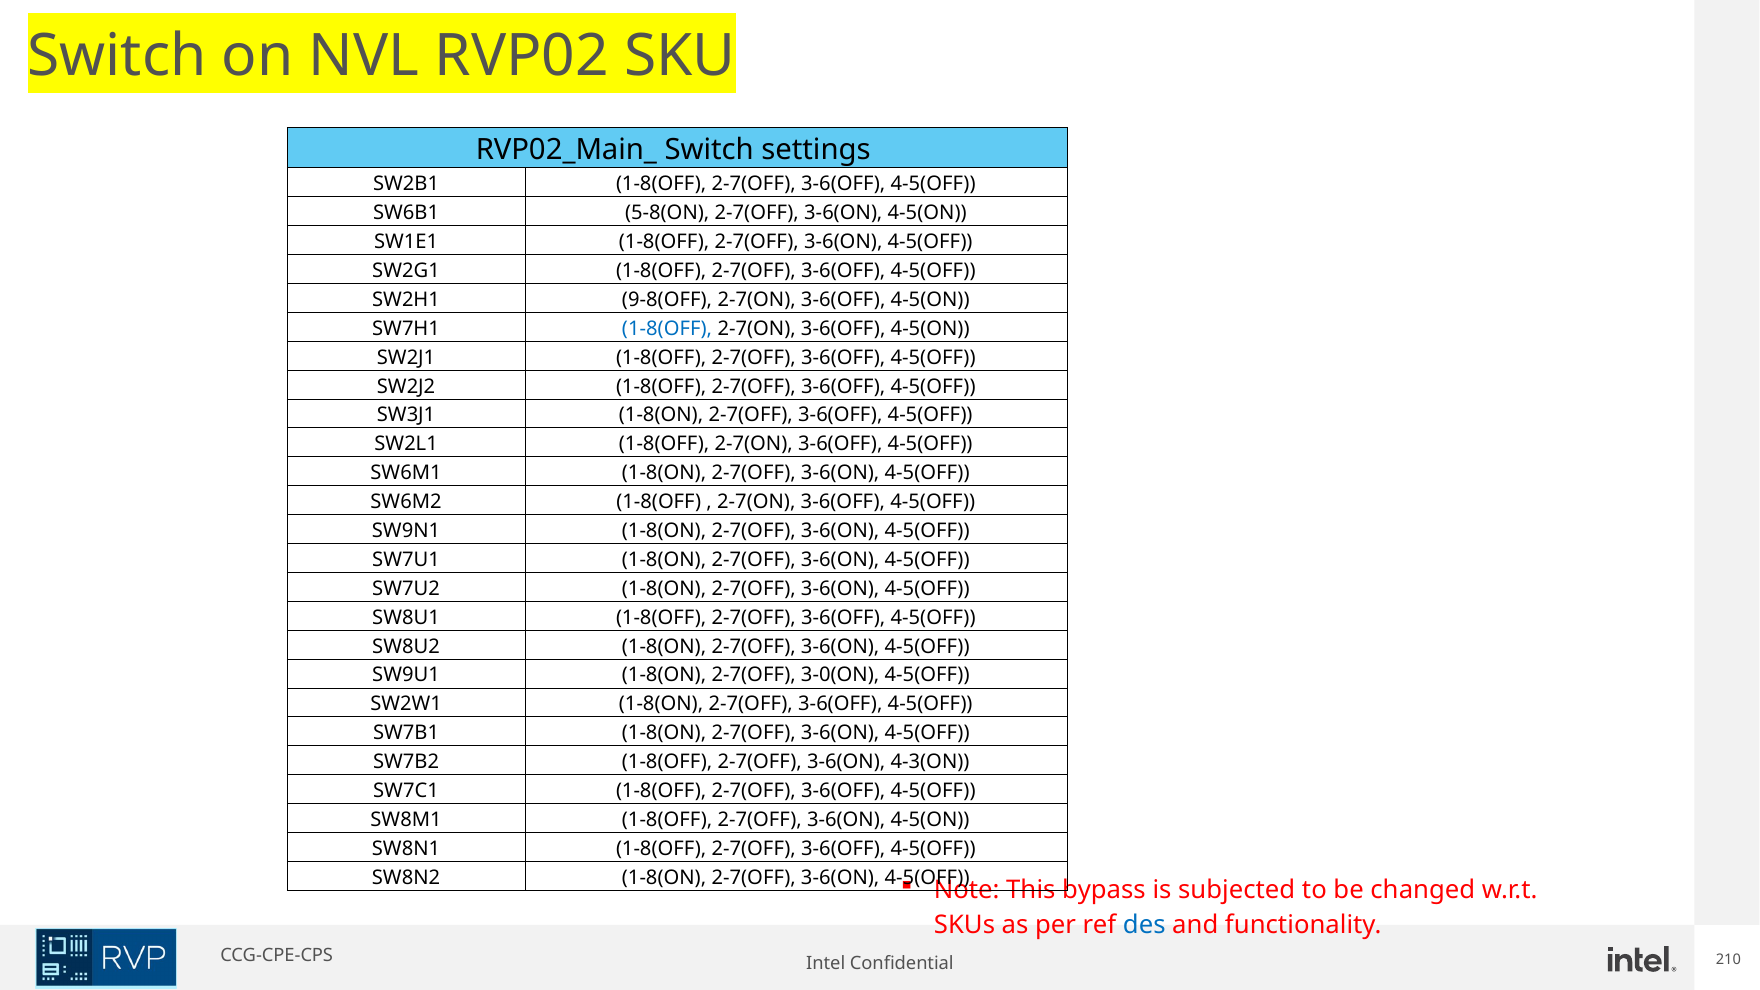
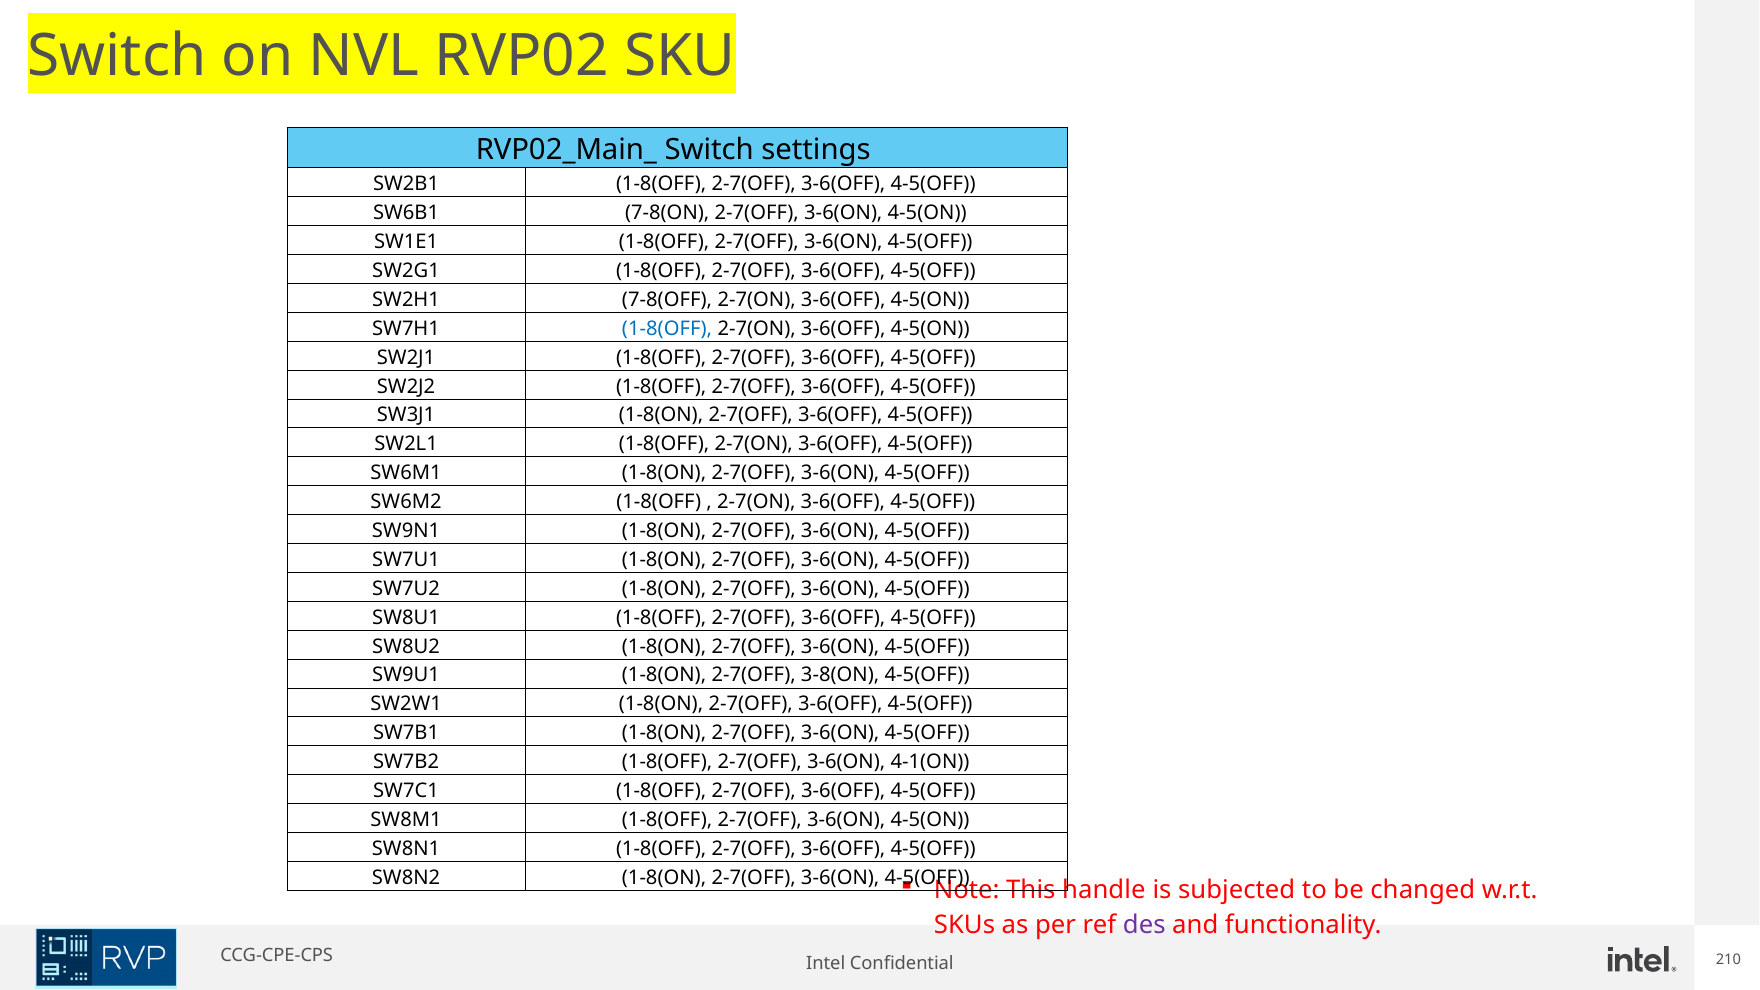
5-8(ON: 5-8(ON -> 7-8(ON (667, 213)
9-8(OFF: 9-8(OFF -> 7-8(OFF (667, 300)
3-0(ON: 3-0(ON -> 3-8(ON (840, 675)
4-3(ON: 4-3(ON -> 4-1(ON (930, 762)
bypass: bypass -> handle (1104, 890)
des colour: blue -> purple (1144, 925)
